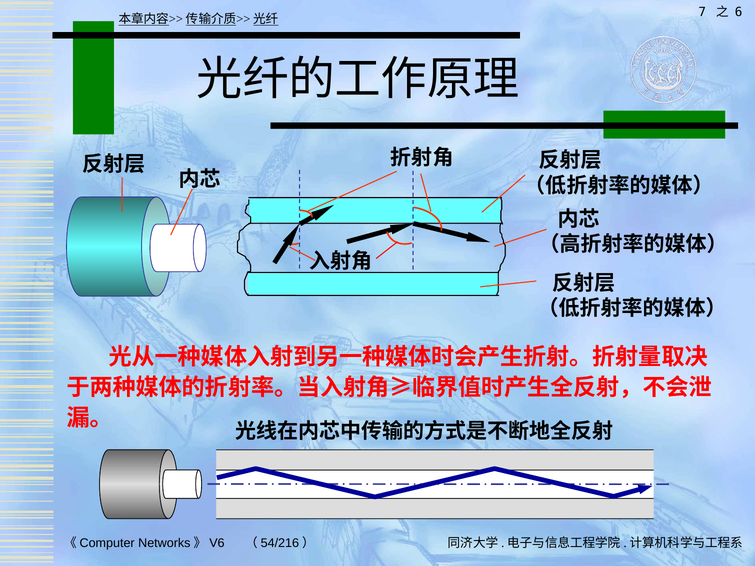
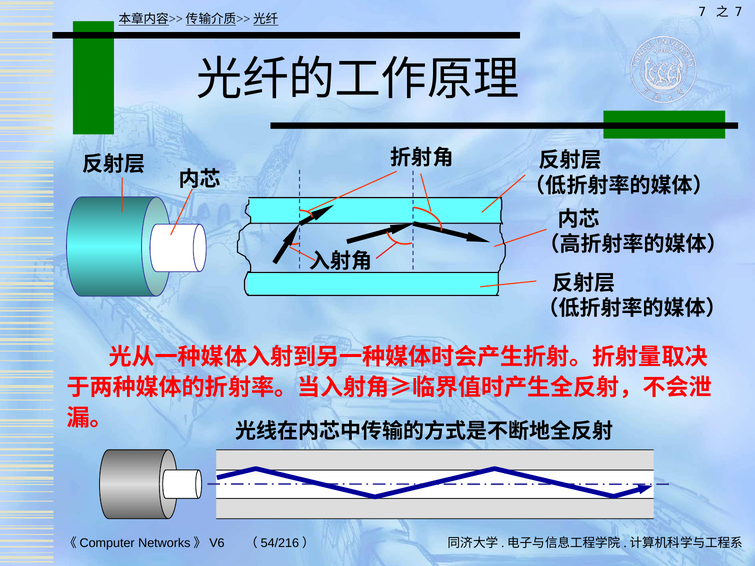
6: 6 -> 7 (739, 12)
